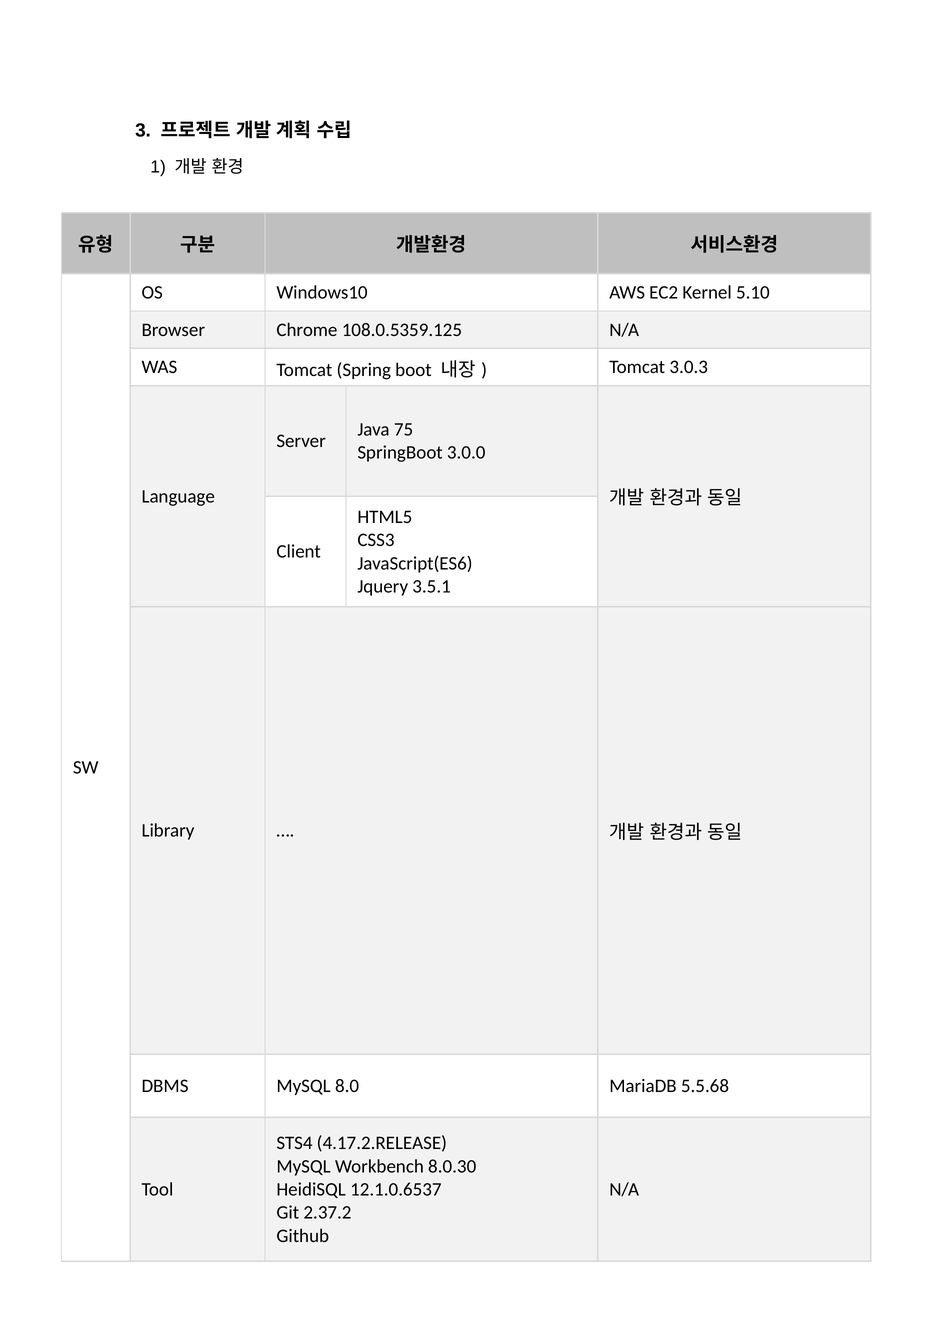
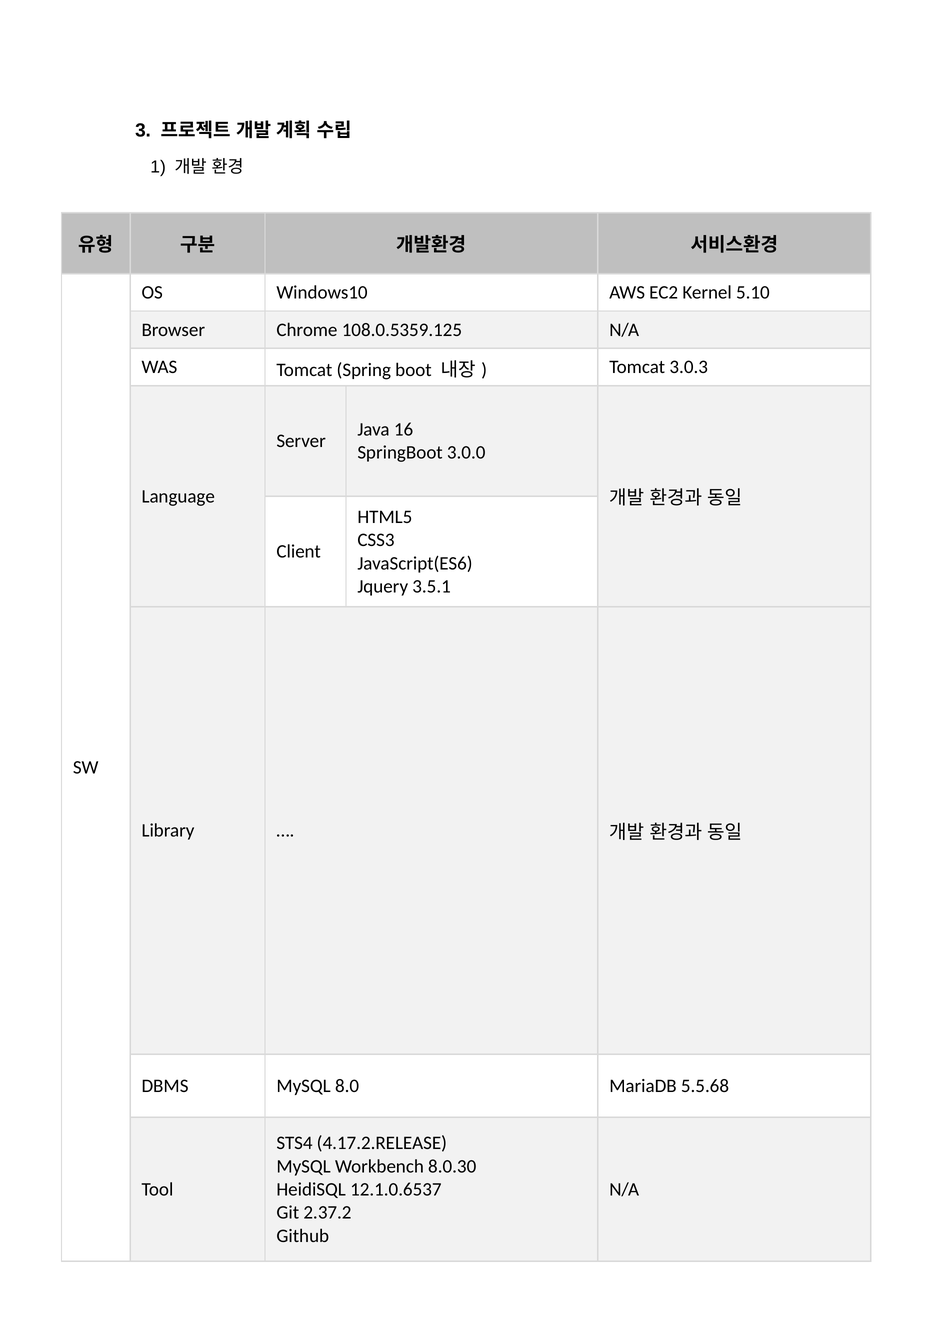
75: 75 -> 16 (404, 429)
